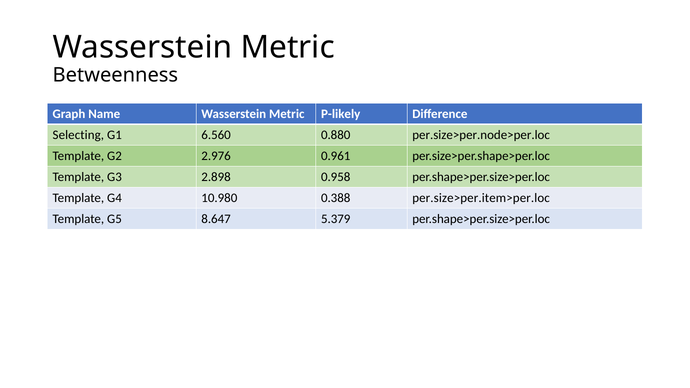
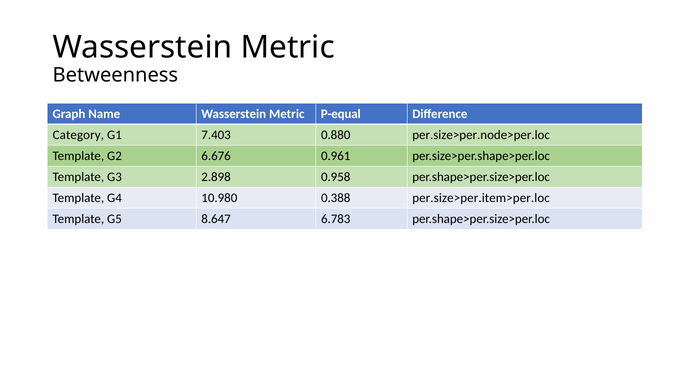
P-likely: P-likely -> P-equal (341, 114)
Selecting: Selecting -> Category (78, 135)
6.560: 6.560 -> 7.403 (216, 135)
2.976: 2.976 -> 6.676 (216, 156)
5.379: 5.379 -> 6.783 (336, 219)
